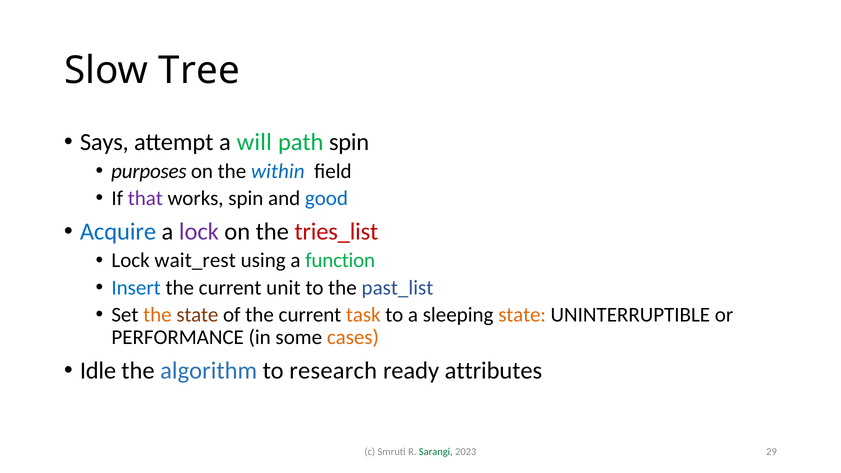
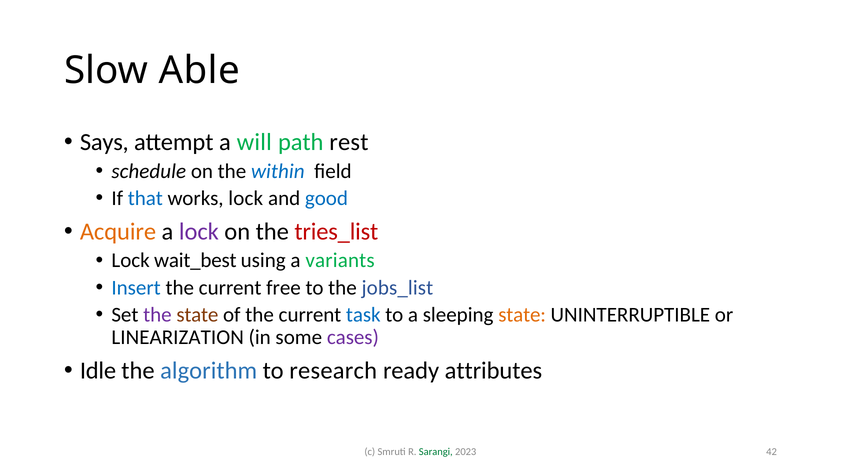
Tree: Tree -> Able (199, 71)
path spin: spin -> rest (349, 142)
purposes: purposes -> schedule (149, 171)
that colour: purple -> blue (145, 198)
works spin: spin -> lock (246, 198)
Acquire colour: blue -> orange (118, 232)
wait_rest: wait_rest -> wait_best (195, 261)
function: function -> variants (340, 261)
unit: unit -> free (283, 288)
past_list: past_list -> jobs_list (397, 288)
the colour: orange -> purple (157, 315)
task colour: orange -> blue (363, 315)
PERFORMANCE: PERFORMANCE -> LINEARIZATION (178, 337)
cases colour: orange -> purple (353, 337)
29: 29 -> 42 (772, 452)
